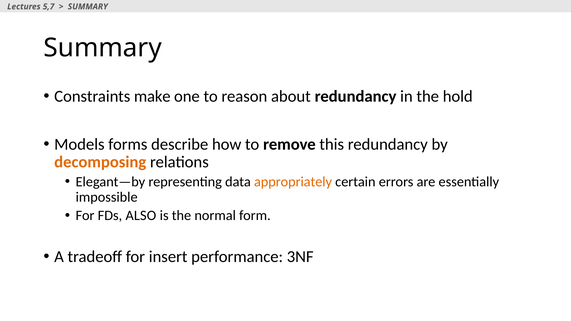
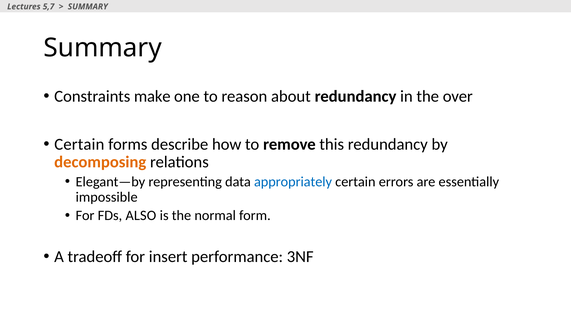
hold: hold -> over (458, 97)
Models: Models -> Certain (79, 144)
appropriately colour: orange -> blue (293, 182)
